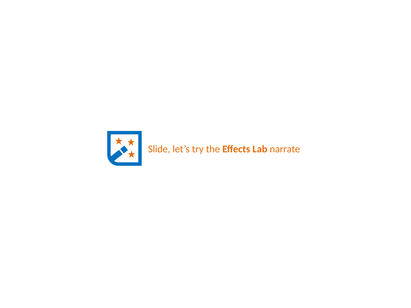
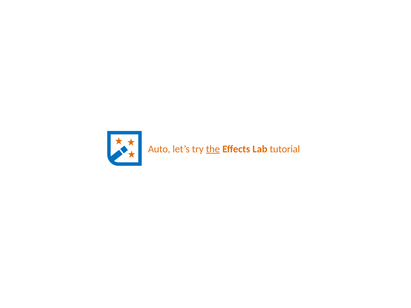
Slide: Slide -> Auto (159, 149)
the underline: none -> present (213, 149)
narrate: narrate -> tutorial (285, 149)
